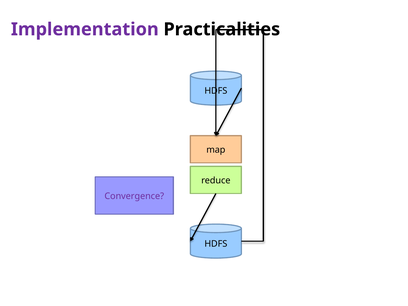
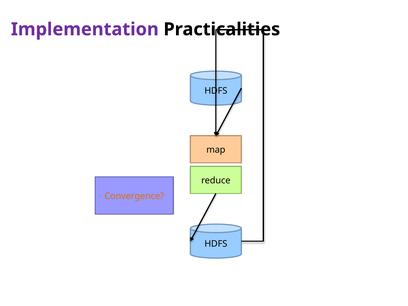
Convergence colour: purple -> orange (134, 196)
